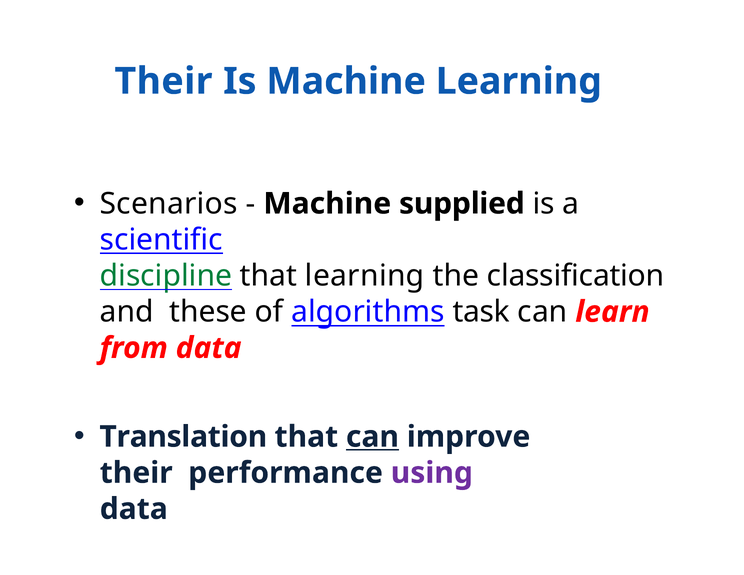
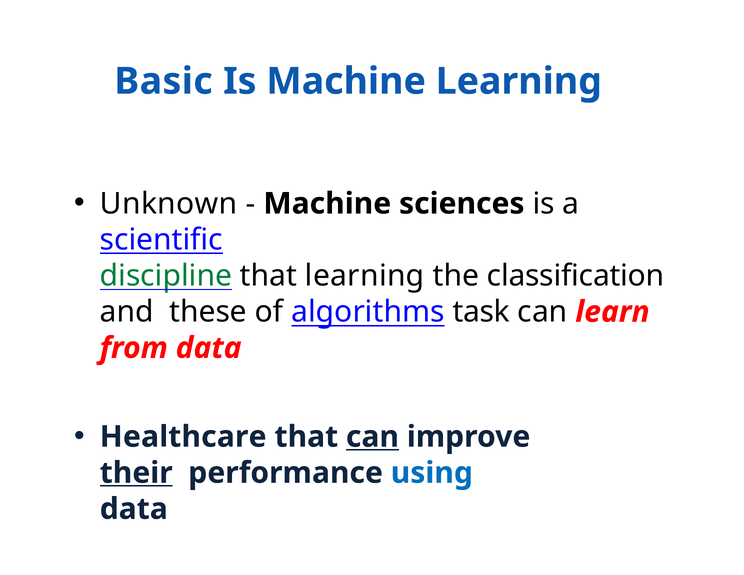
Their: Their -> Basic (163, 81)
Scenarios: Scenarios -> Unknown (169, 204)
supplied: supplied -> sciences (462, 204)
Translation: Translation -> Healthcare (183, 437)
their underline: none -> present (136, 473)
using colour: purple -> blue (432, 473)
